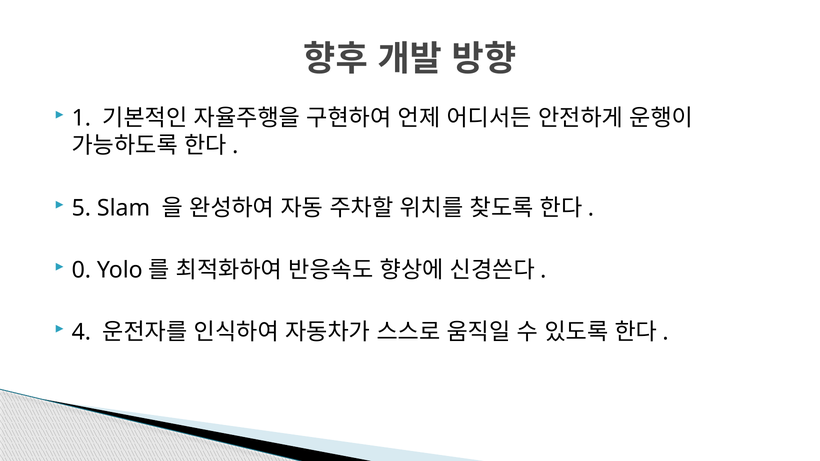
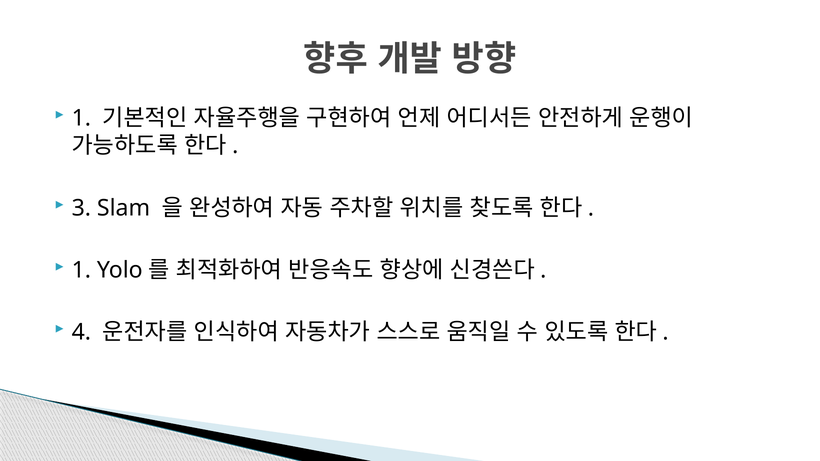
5: 5 -> 3 (81, 208)
0: 0 -> 1 (81, 270)
